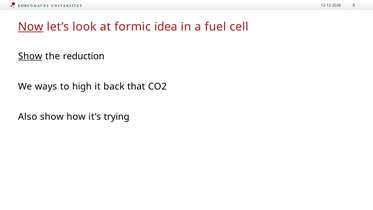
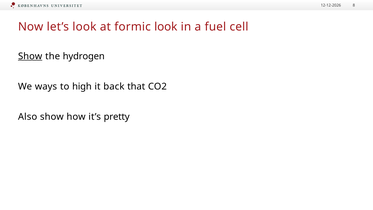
Now underline: present -> none (31, 27)
formic idea: idea -> look (166, 27)
reduction: reduction -> hydrogen (84, 56)
trying: trying -> pretty (117, 117)
